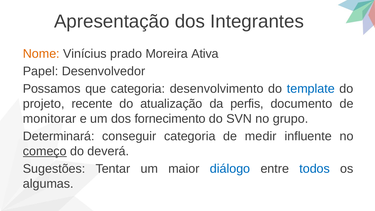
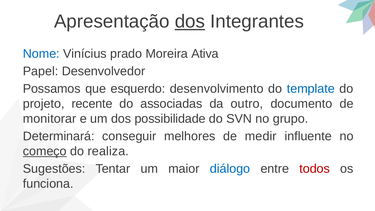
dos underline: none -> present (190, 22)
Nome colour: orange -> blue (41, 54)
que categoria: categoria -> esquerdo (138, 89)
atualização: atualização -> associadas (171, 104)
perfis: perfis -> outro (247, 104)
fornecimento: fornecimento -> possibilidade (170, 119)
conseguir categoria: categoria -> melhores (190, 136)
deverá: deverá -> realiza (108, 151)
todos colour: blue -> red (315, 169)
algumas: algumas -> funciona (48, 184)
